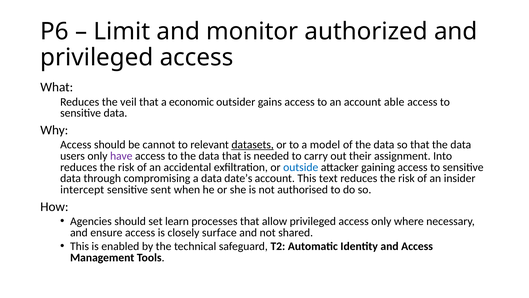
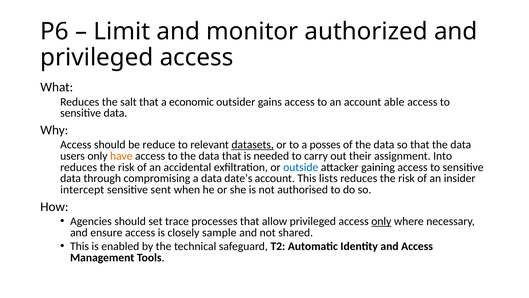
veil: veil -> salt (128, 102)
cannot: cannot -> reduce (159, 144)
model: model -> posses (325, 144)
have colour: purple -> orange (121, 156)
text: text -> lists (328, 178)
learn: learn -> trace (177, 221)
only underline: none -> present (381, 221)
surface: surface -> sample (219, 232)
